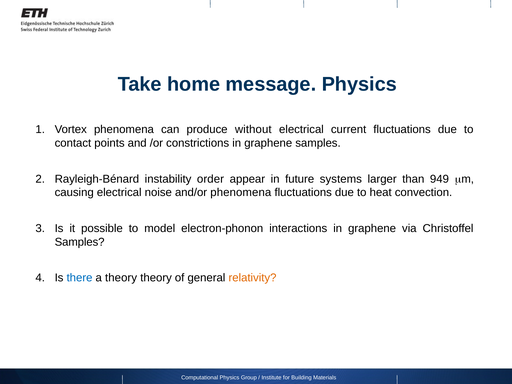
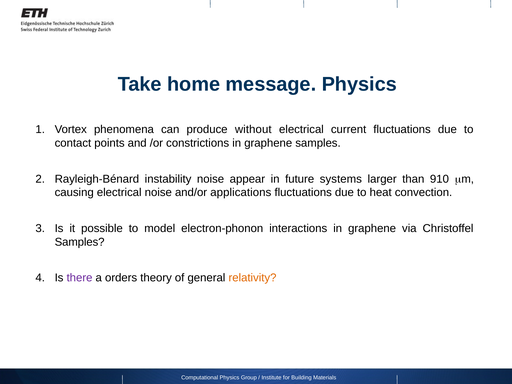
instability order: order -> noise (211, 179)
949: 949 -> 910 (439, 179)
and/or phenomena: phenomena -> applications (241, 193)
there colour: blue -> purple (80, 278)
a theory: theory -> orders (121, 278)
